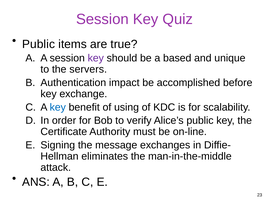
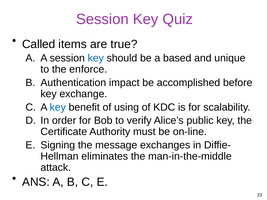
Public: Public -> Called (39, 44)
key colour: purple -> blue (96, 58)
servers: servers -> enforce (88, 69)
